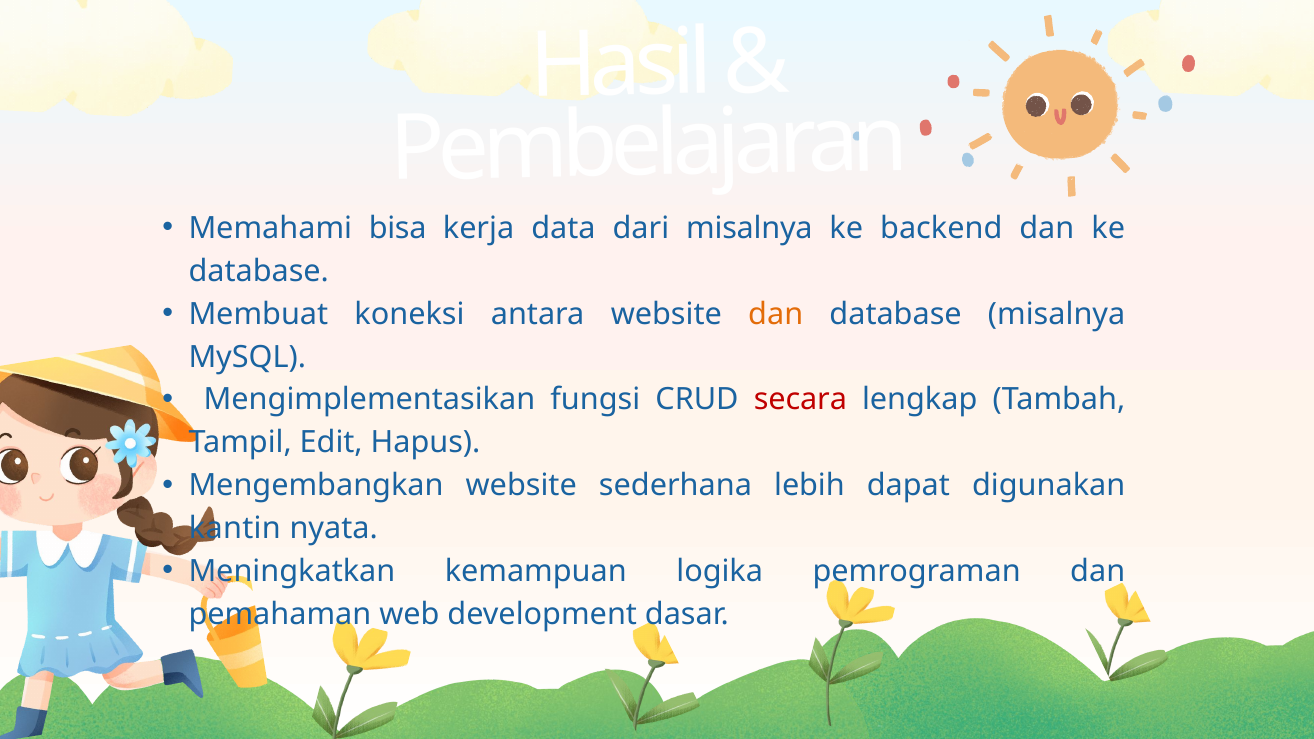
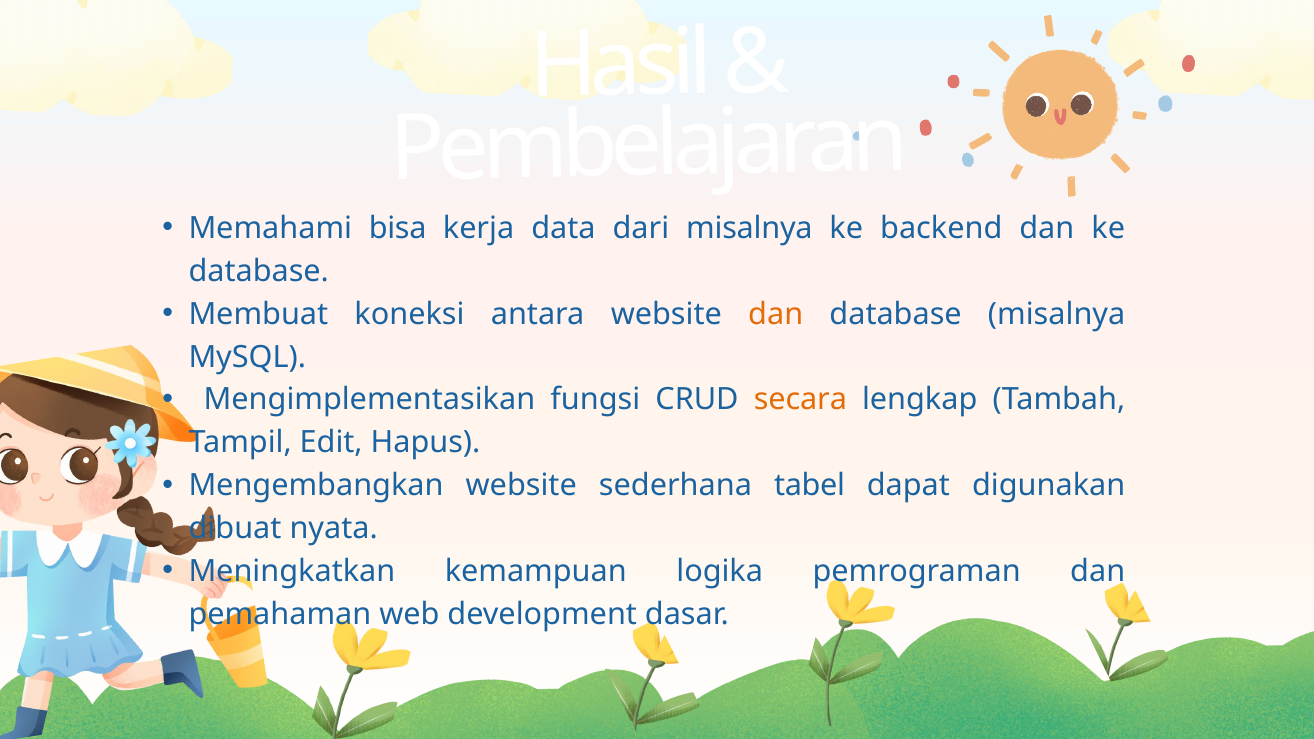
secara colour: red -> orange (800, 400)
lebih: lebih -> tabel (810, 486)
kantin: kantin -> dibuat (235, 529)
